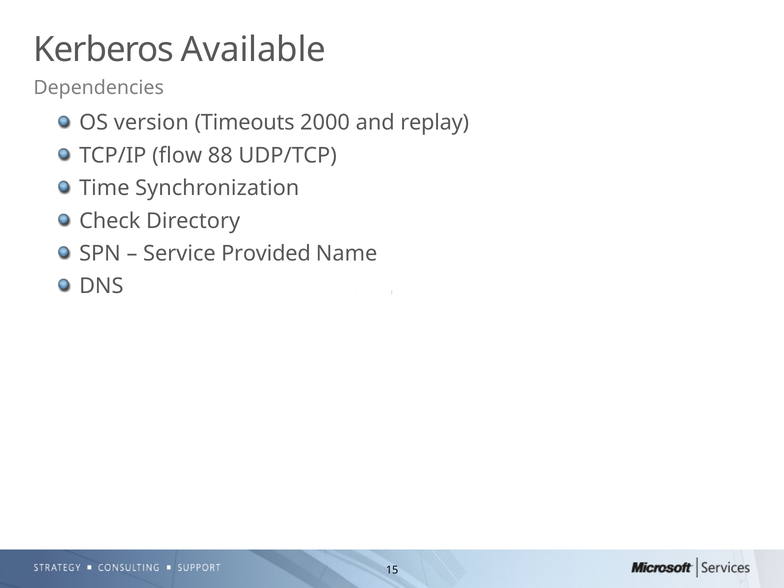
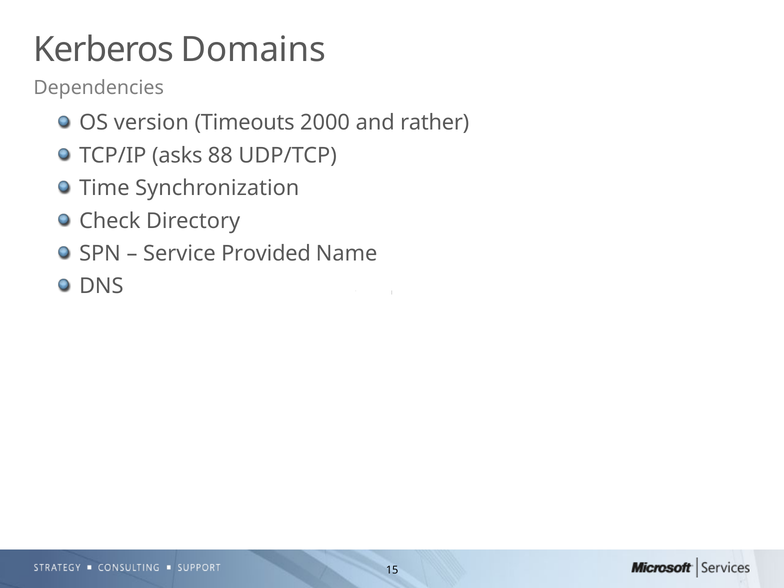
Available: Available -> Domains (253, 50)
replay: replay -> rather (435, 123)
flow: flow -> asks (177, 155)
